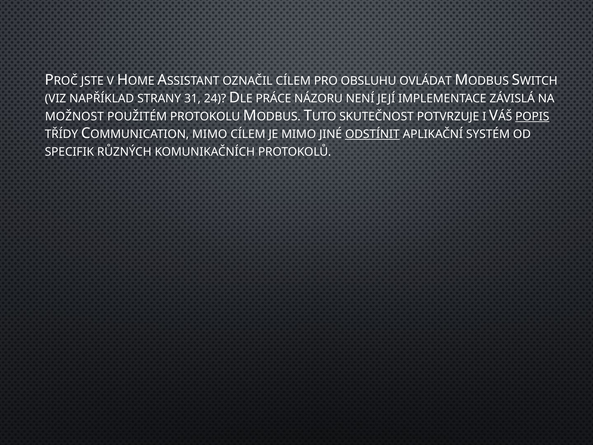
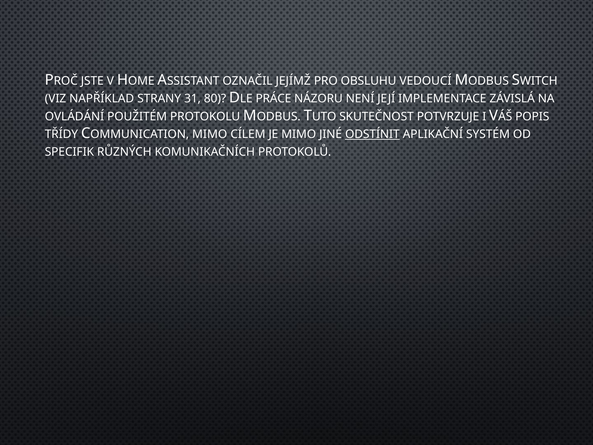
OZNAČIL CÍLEM: CÍLEM -> JEJÍMŽ (293, 81)
OVLÁDAT: OVLÁDAT -> VEDOUCÍ (425, 81)
24: 24 -> 80 (215, 99)
MOŽNOST: MOŽNOST -> OVLÁDÁNÍ (74, 116)
POPIS underline: present -> none (532, 116)
